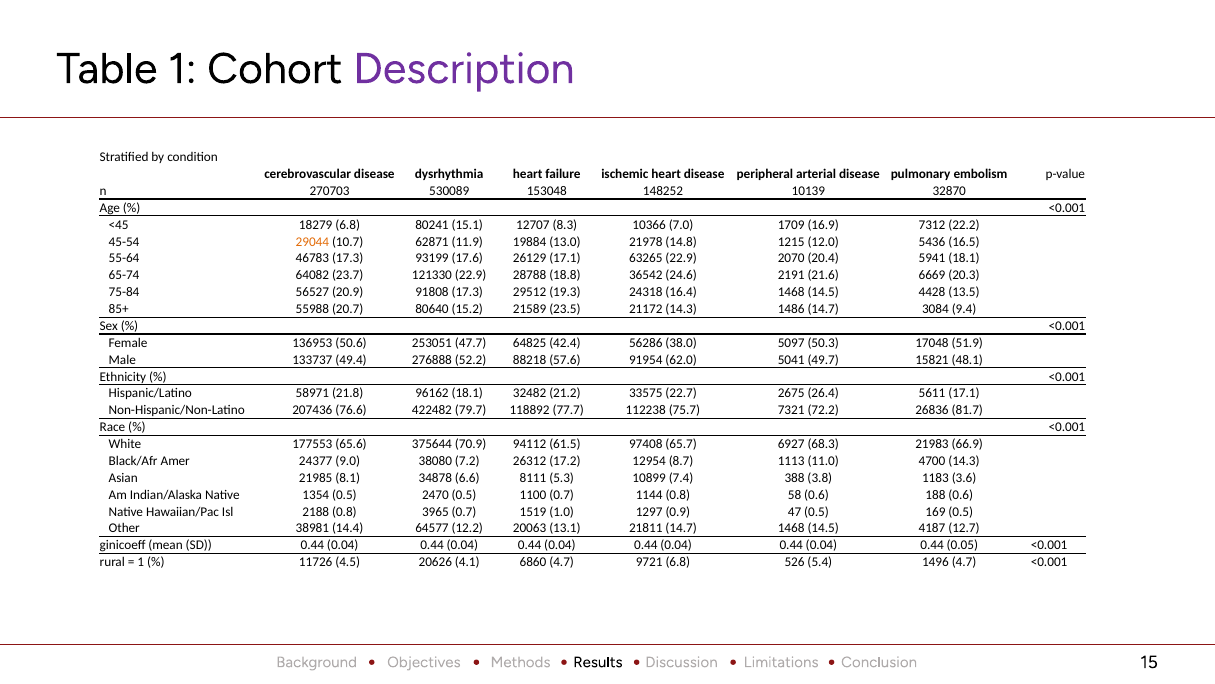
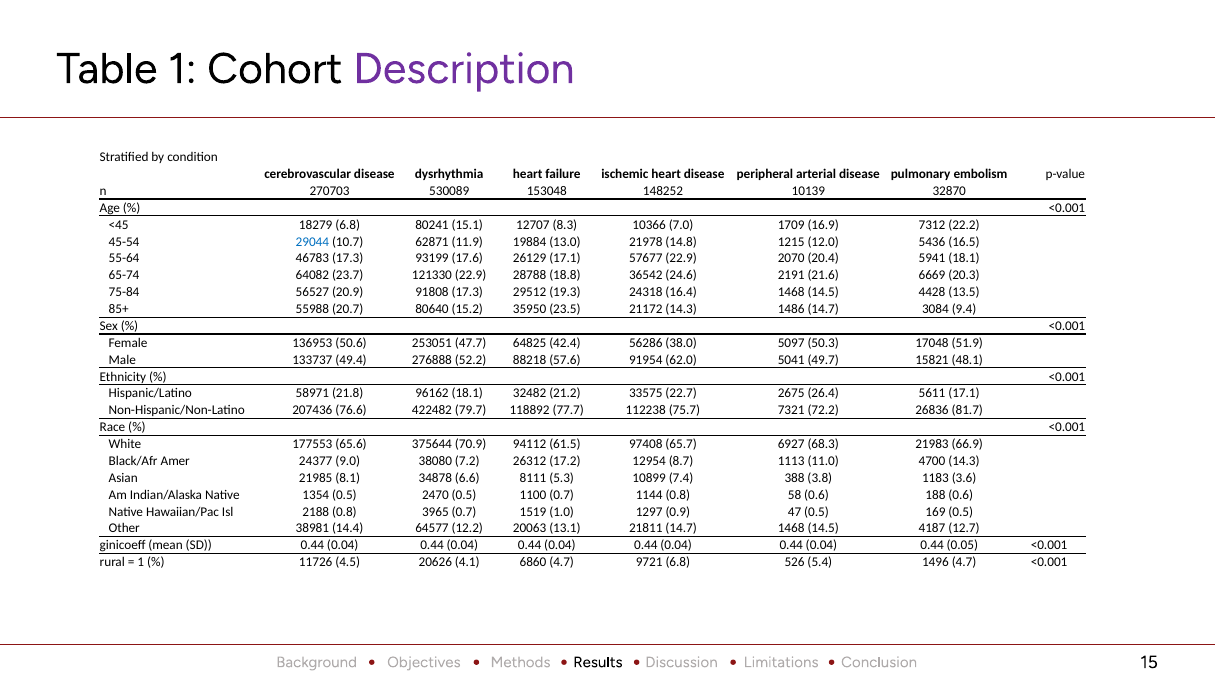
29044 colour: orange -> blue (312, 242)
63265: 63265 -> 57677 (646, 258)
21589: 21589 -> 35950 (530, 309)
